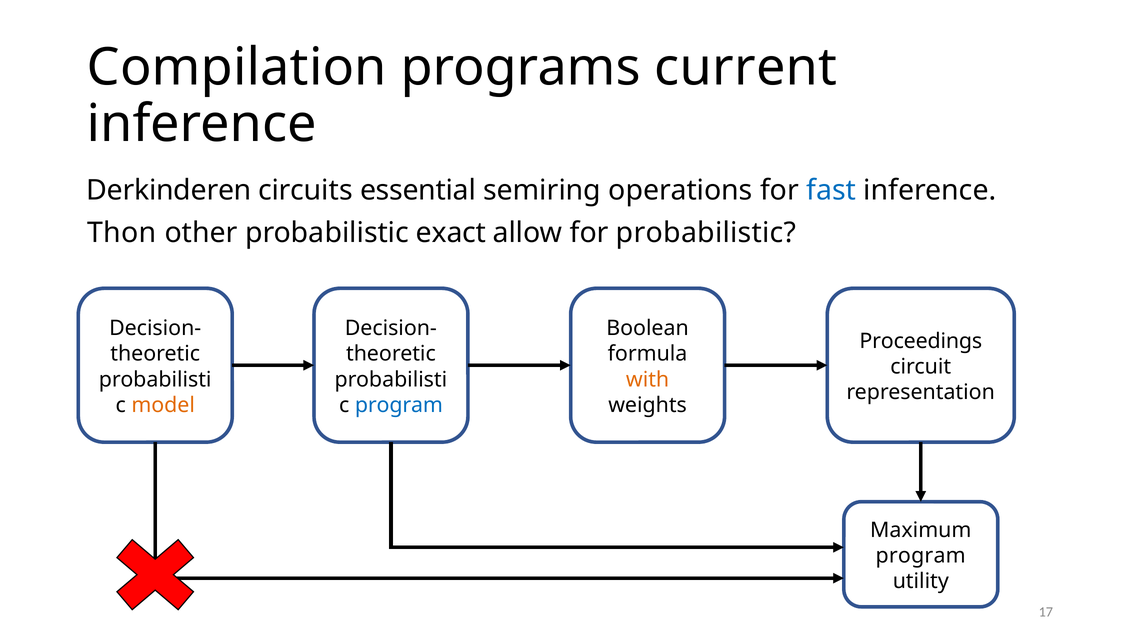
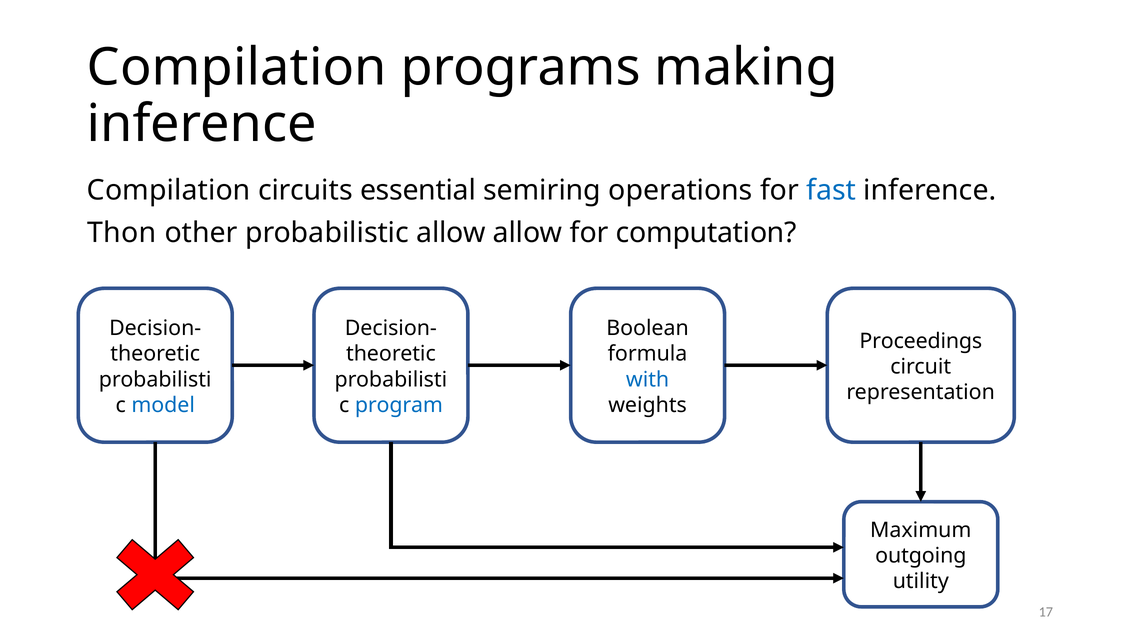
current: current -> making (746, 68)
Derkinderen: Derkinderen -> Compilation (169, 190)
probabilistic exact: exact -> allow (451, 233)
for probabilistic: probabilistic -> computation (706, 233)
with colour: orange -> blue (648, 380)
model colour: orange -> blue (163, 405)
program: program -> outgoing (921, 556)
